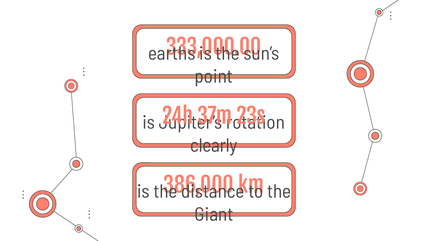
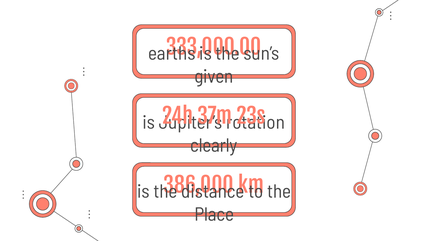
point: point -> given (214, 76)
Giant: Giant -> Place (214, 214)
